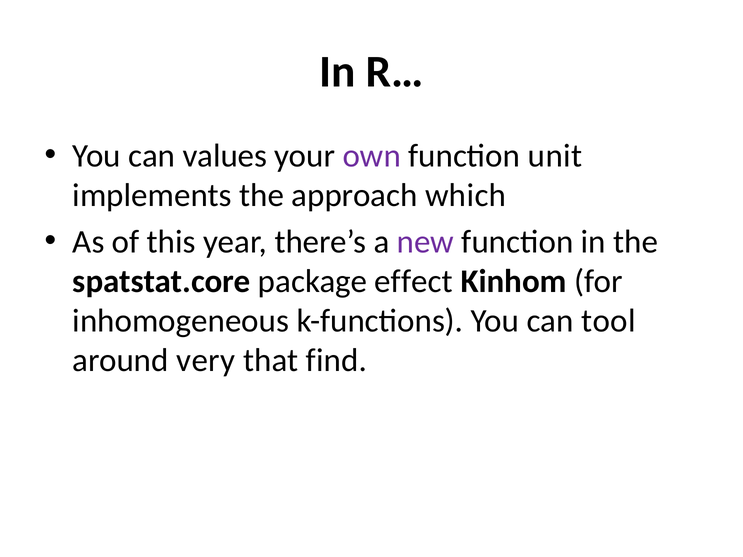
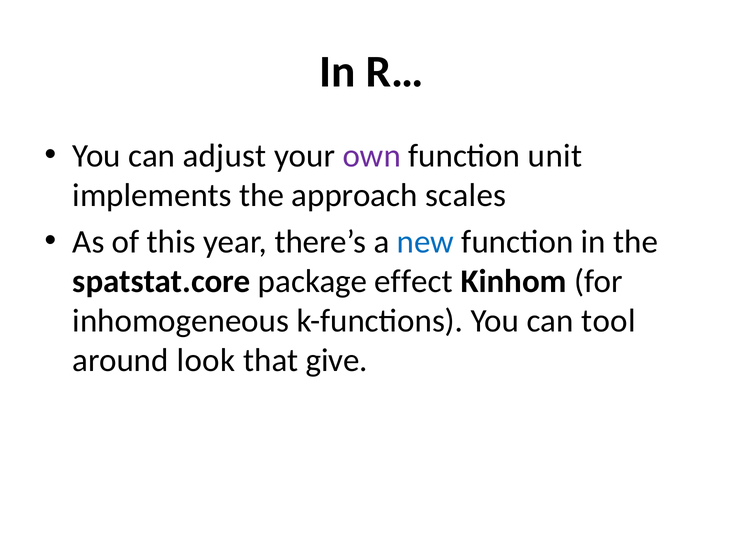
values: values -> adjust (225, 156)
which: which -> scales (466, 196)
new colour: purple -> blue (425, 242)
very: very -> look (206, 361)
find: find -> give (337, 361)
